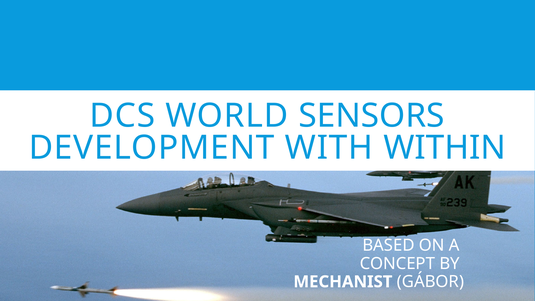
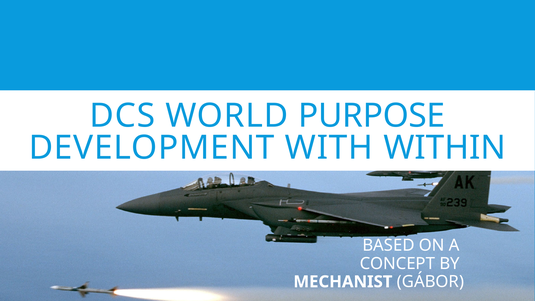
SENSORS: SENSORS -> PURPOSE (372, 116)
